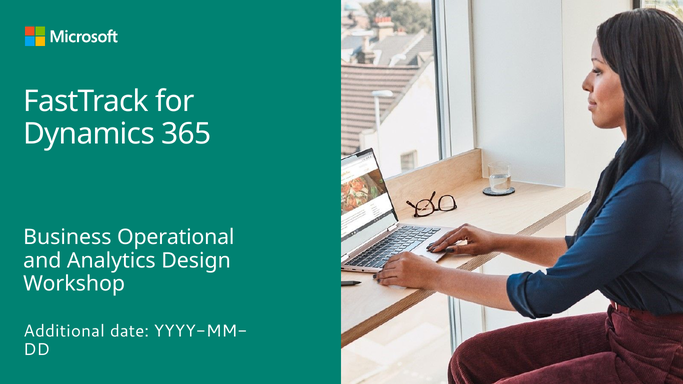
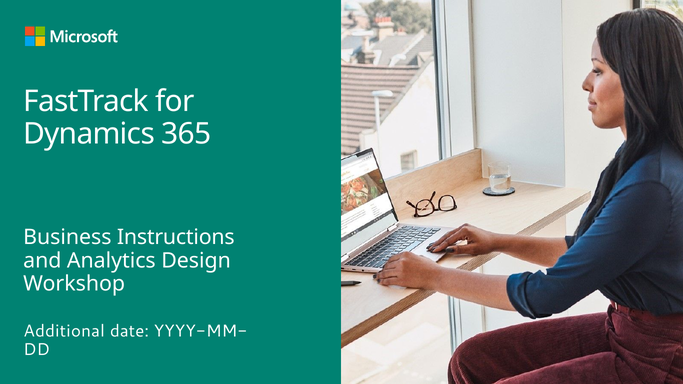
Operational: Operational -> Instructions (176, 238)
